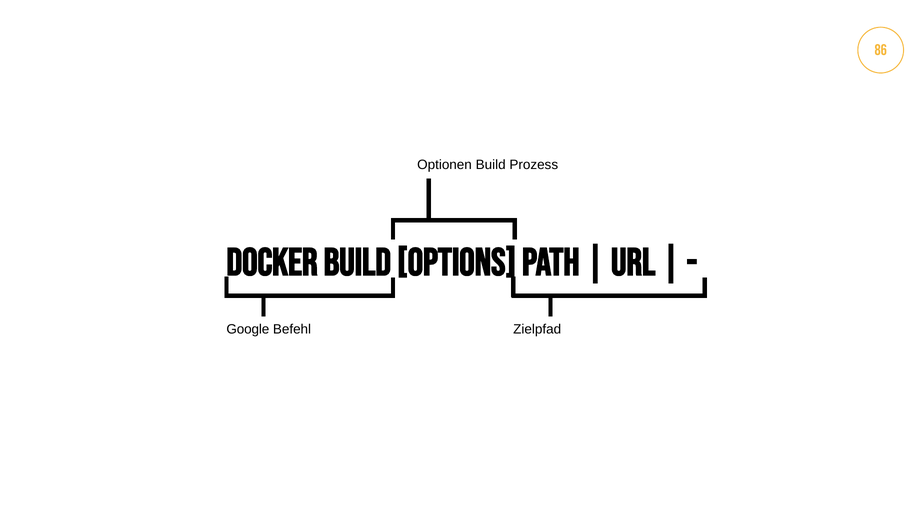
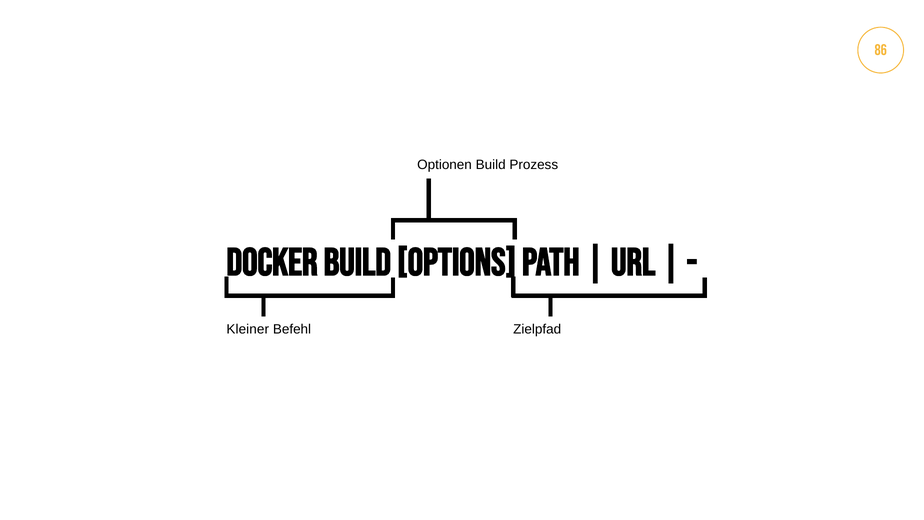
Google: Google -> Kleiner (248, 329)
